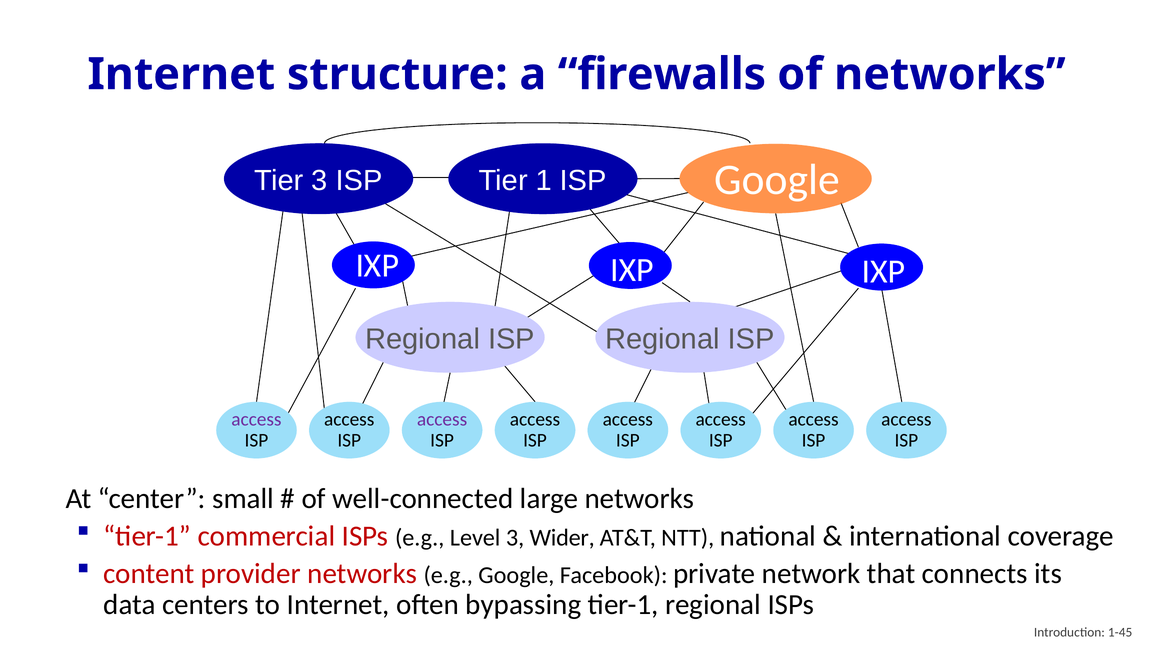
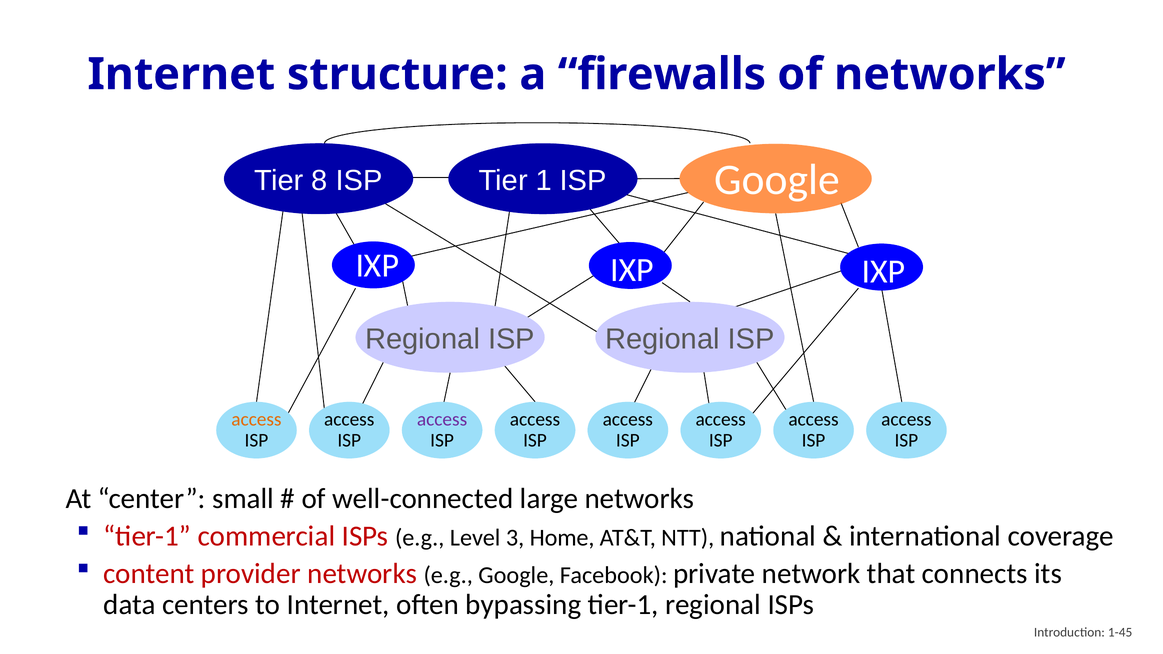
Tier 3: 3 -> 8 (319, 181)
access colour: purple -> orange (256, 420)
Wider: Wider -> Home (562, 538)
